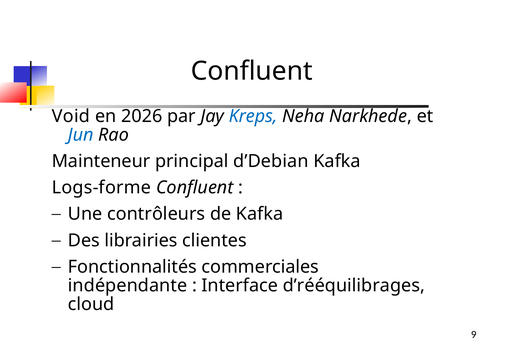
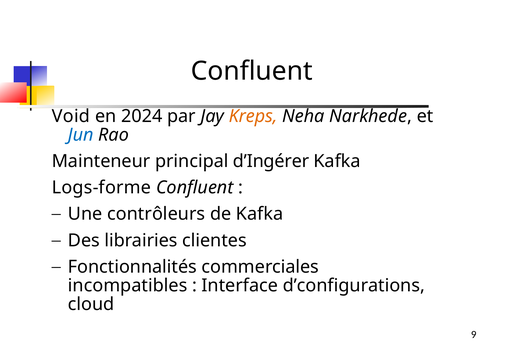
2026: 2026 -> 2024 (142, 116)
Kreps colour: blue -> orange (253, 116)
d’Debian: d’Debian -> d’Ingérer (271, 161)
indépendante: indépendante -> incompatibles (128, 285)
d’rééquilibrages: d’rééquilibrages -> d’configurations (354, 285)
